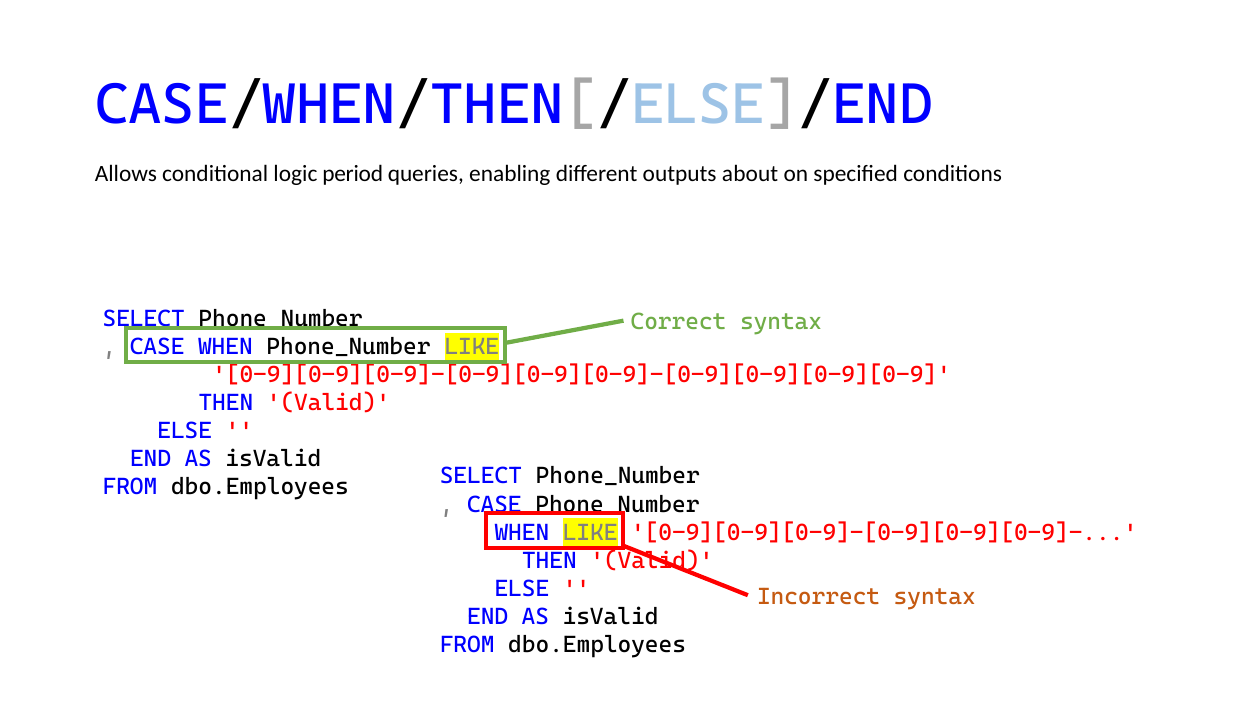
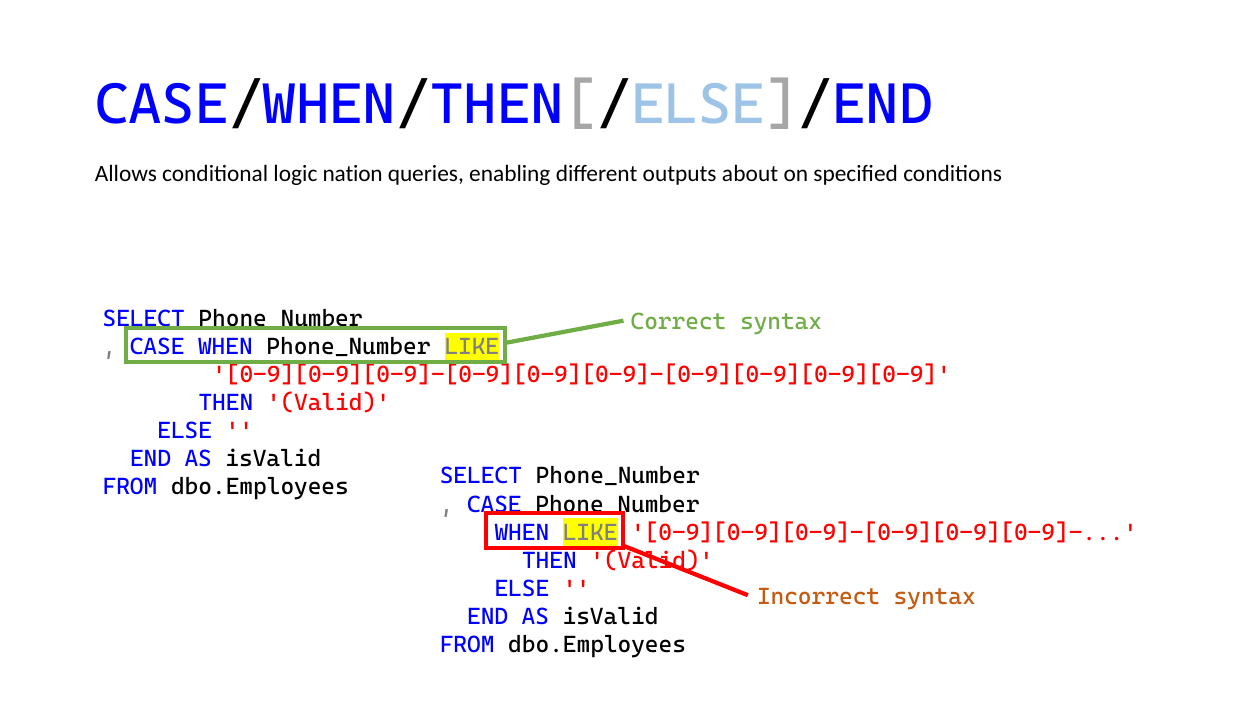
period: period -> nation (353, 174)
